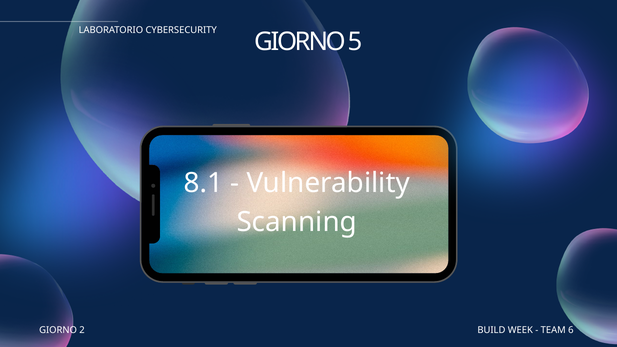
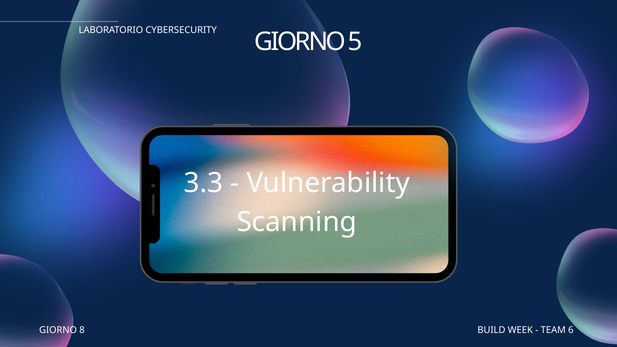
8.1: 8.1 -> 3.3 (203, 183)
2: 2 -> 8 (82, 330)
